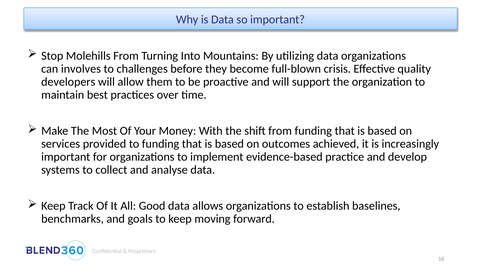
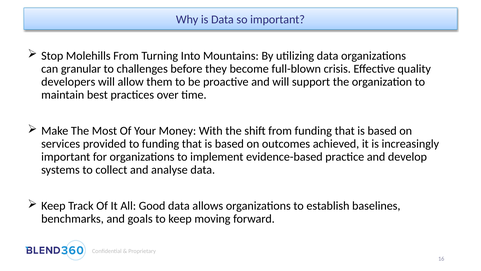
involves: involves -> granular (81, 69)
